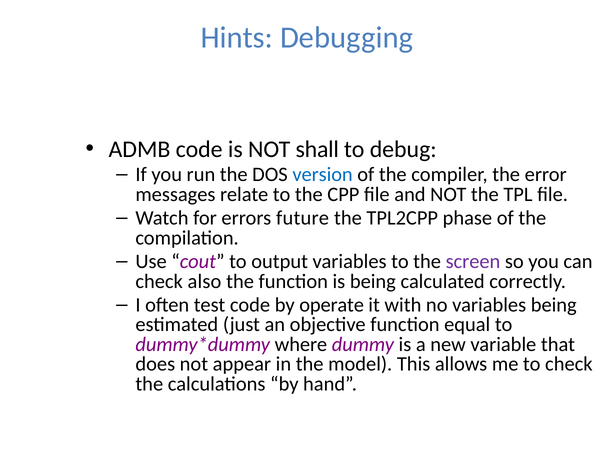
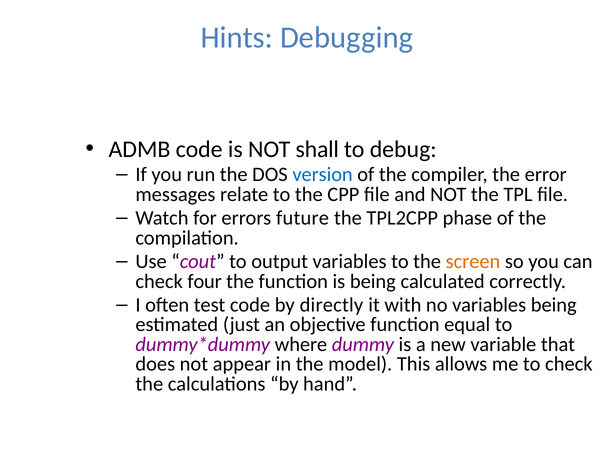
screen colour: purple -> orange (473, 261)
also: also -> four (205, 281)
operate: operate -> directly (331, 305)
